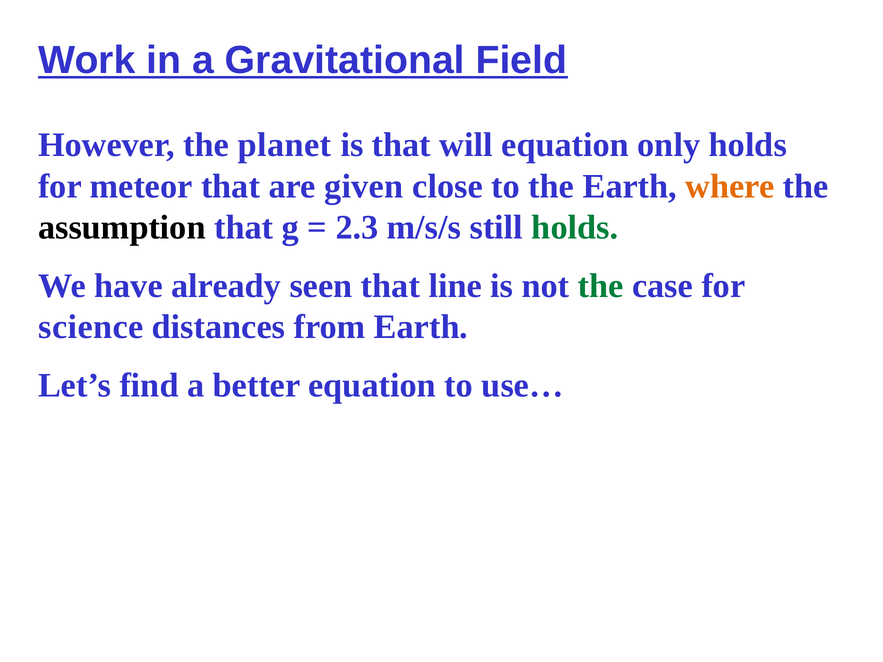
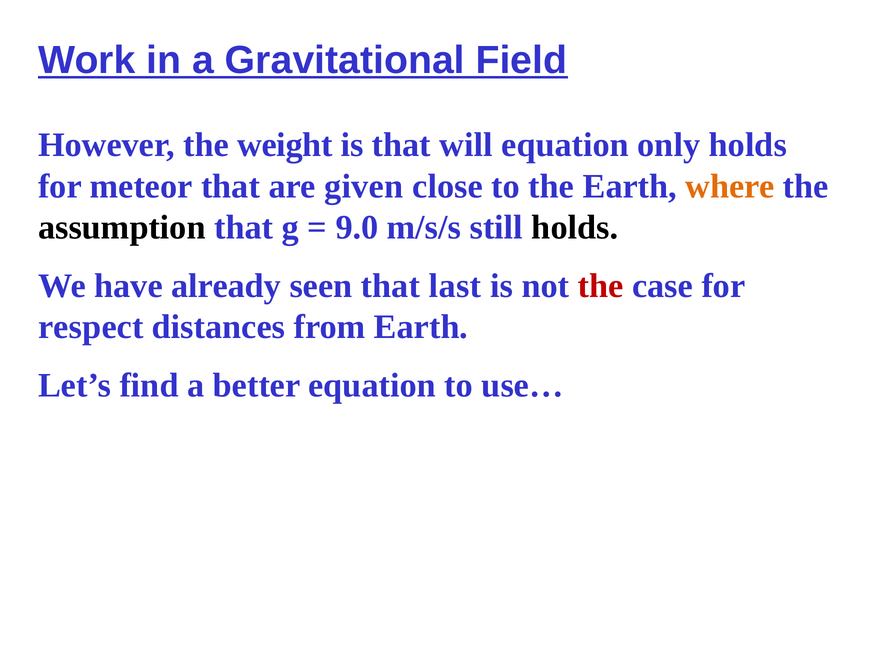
planet: planet -> weight (285, 145)
2.3: 2.3 -> 9.0 (357, 228)
holds colour: green -> black (575, 228)
line: line -> last (455, 286)
the colour: green -> red (601, 286)
science: science -> respect (91, 327)
